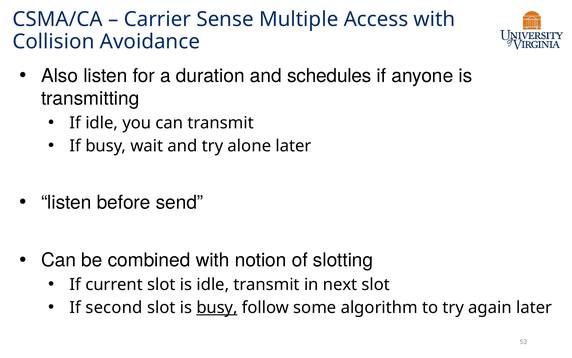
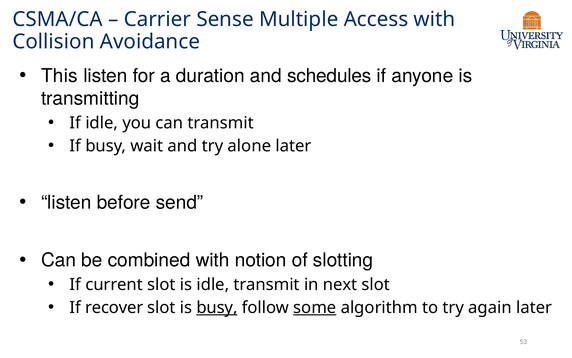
Also: Also -> This (59, 76)
second: second -> recover (114, 307)
some underline: none -> present (315, 307)
